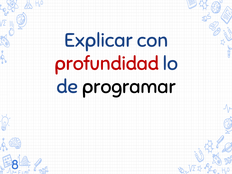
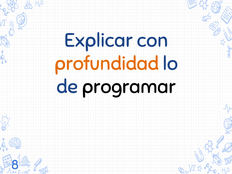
profundidad colour: red -> orange (107, 64)
